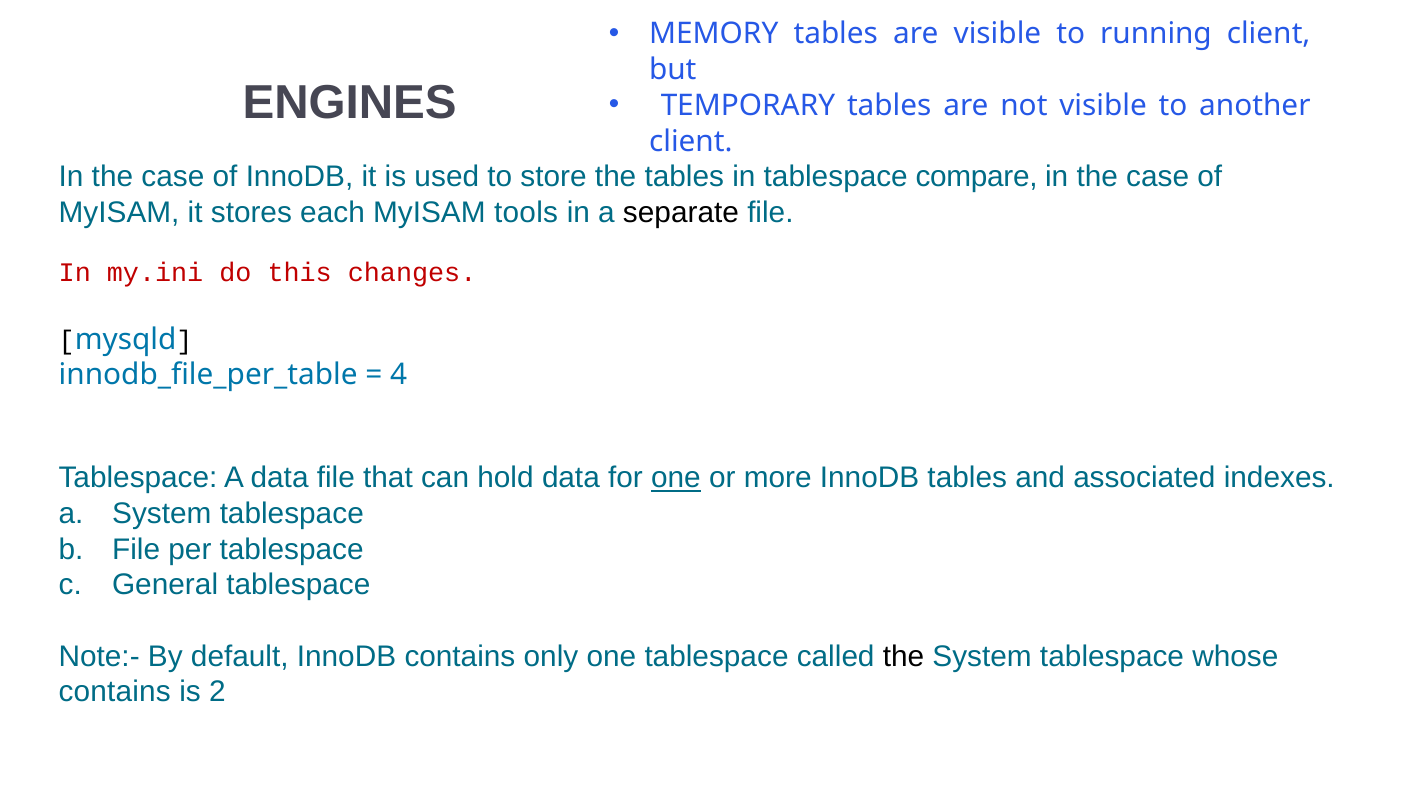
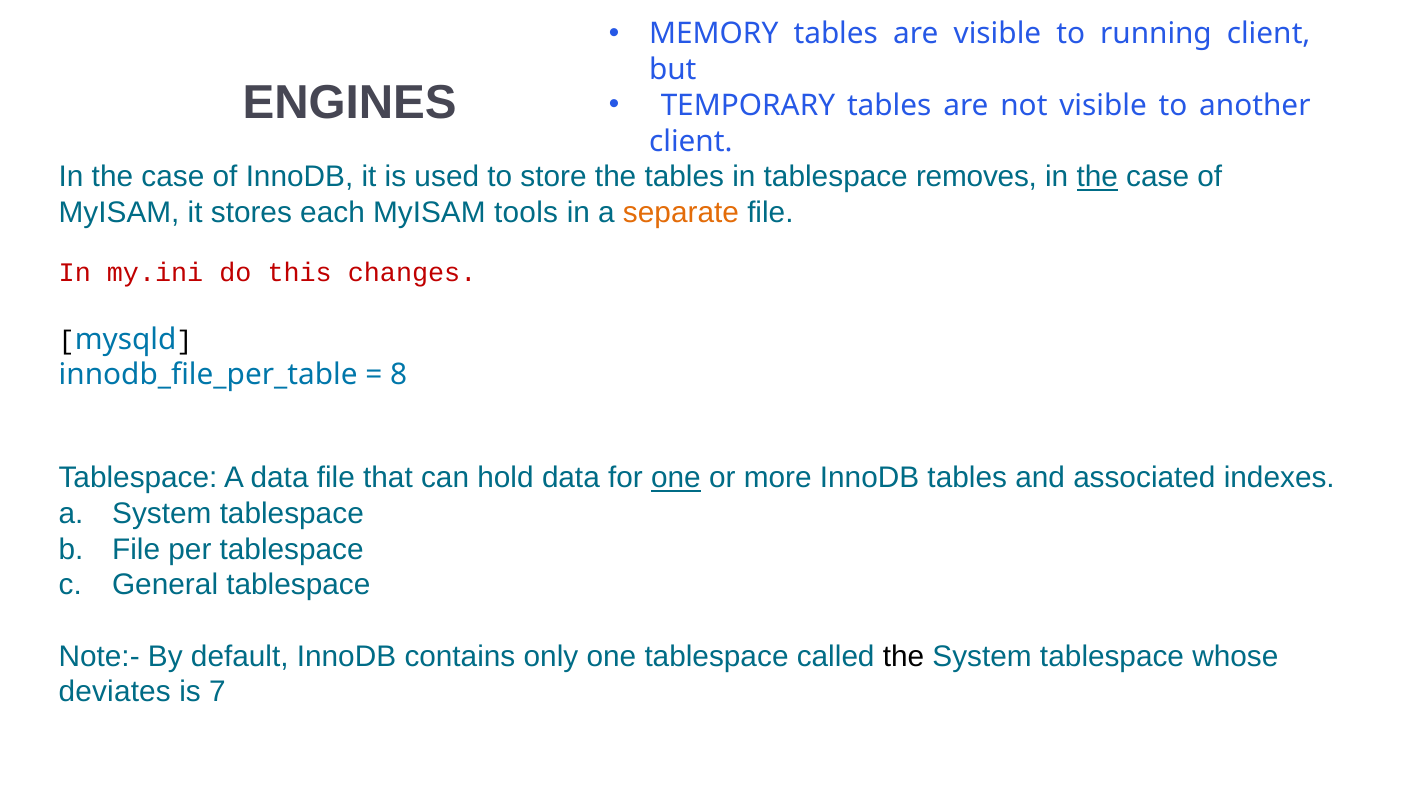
compare: compare -> removes (976, 177)
the underline: none -> present (1097, 177)
separate colour: black -> orange (681, 213)
4: 4 -> 8 (399, 375)
contains: contains -> deviates (115, 692)
2: 2 -> 7 (217, 692)
